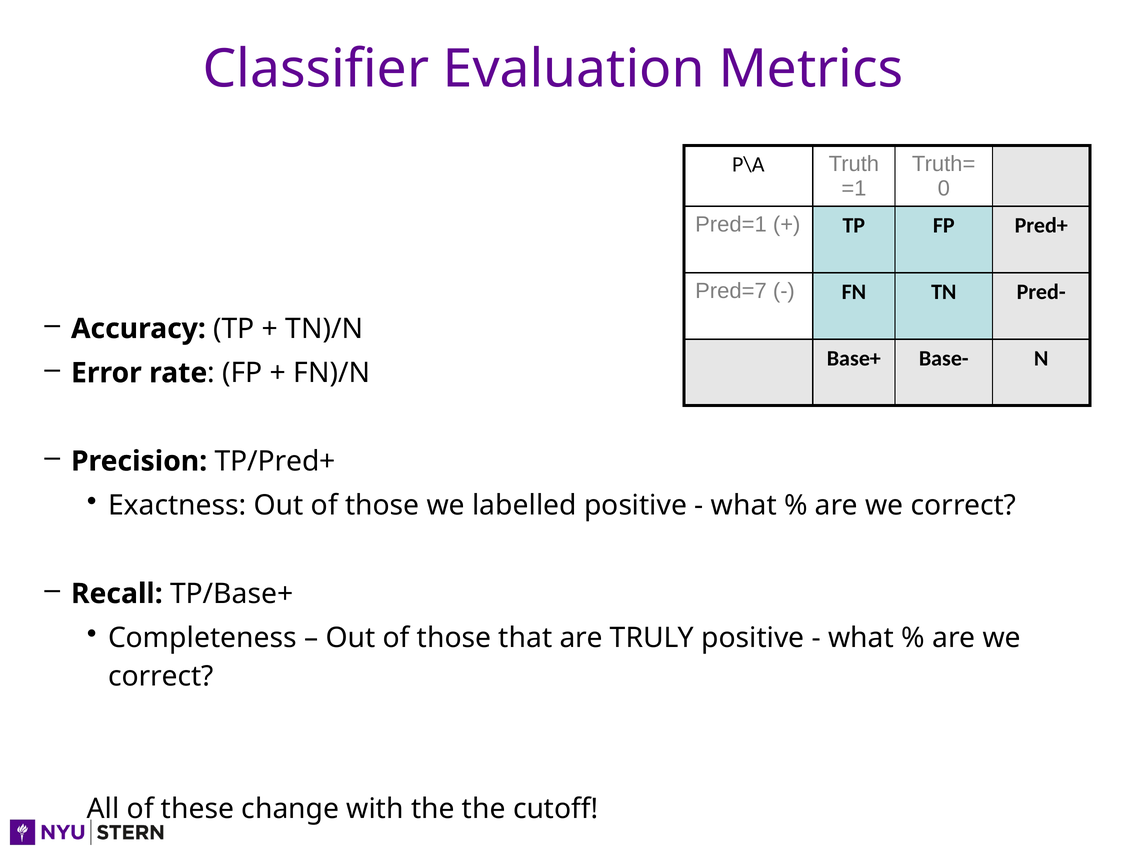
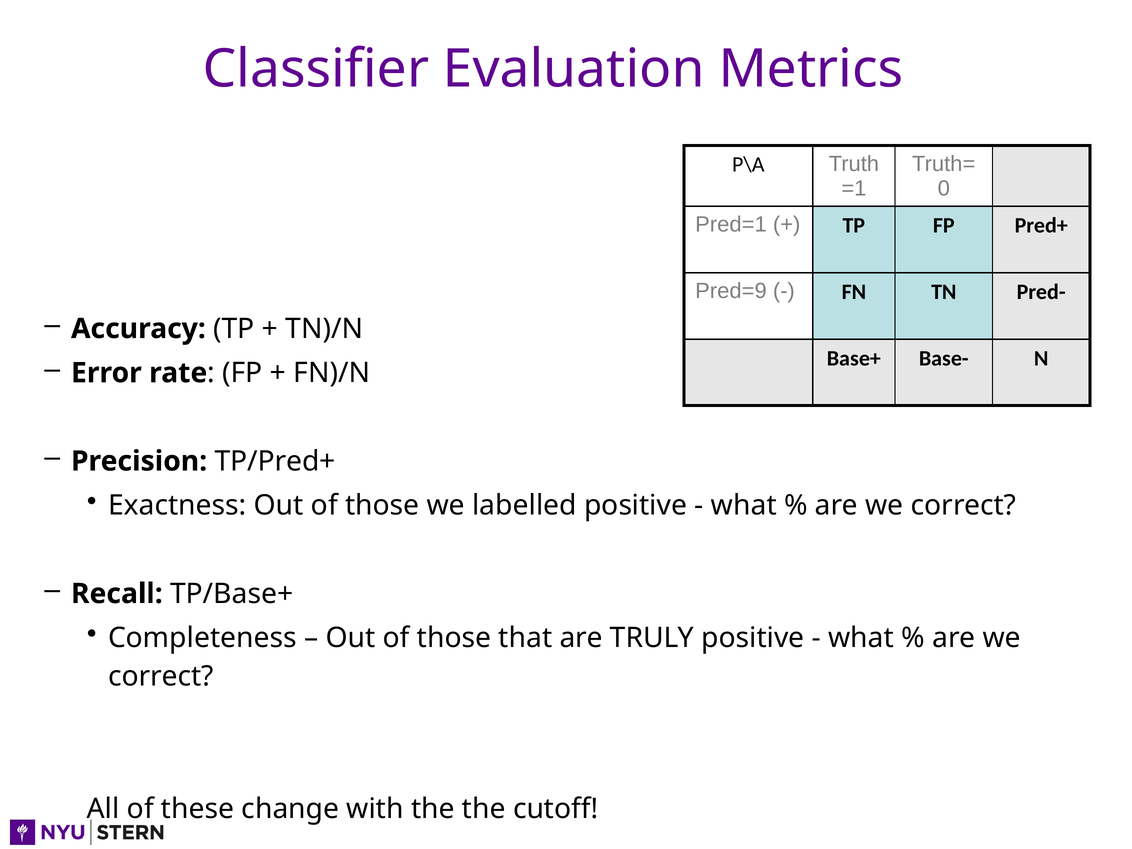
Pred=7: Pred=7 -> Pred=9 (731, 291)
